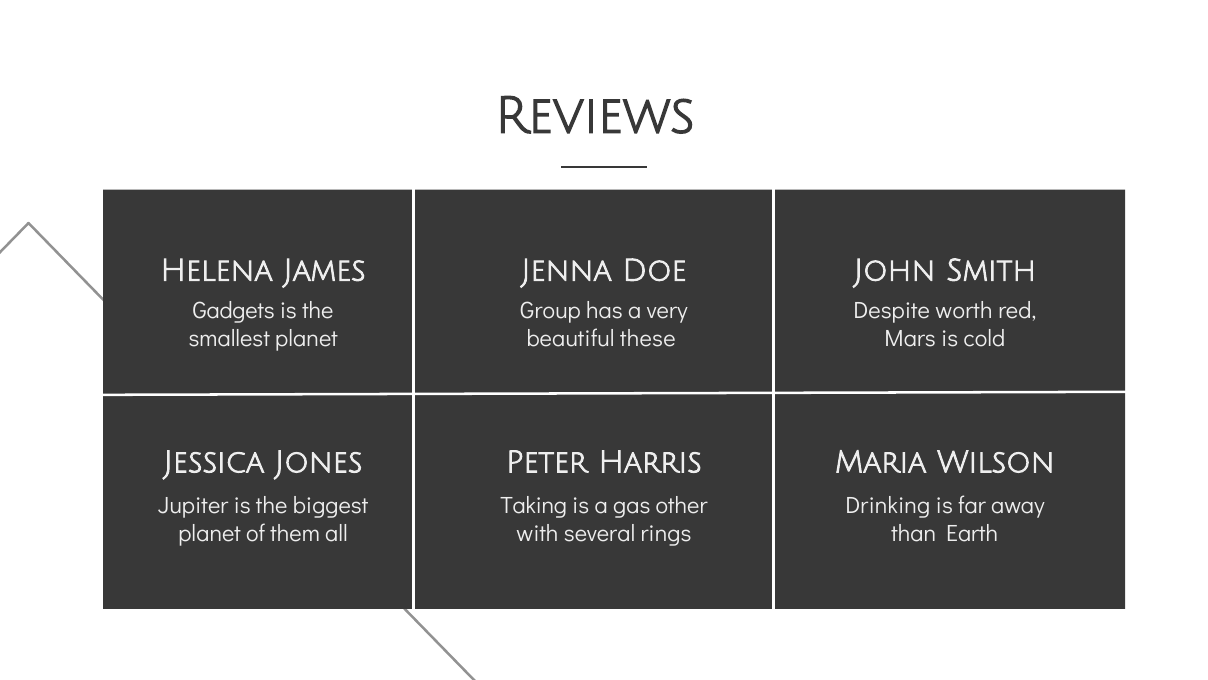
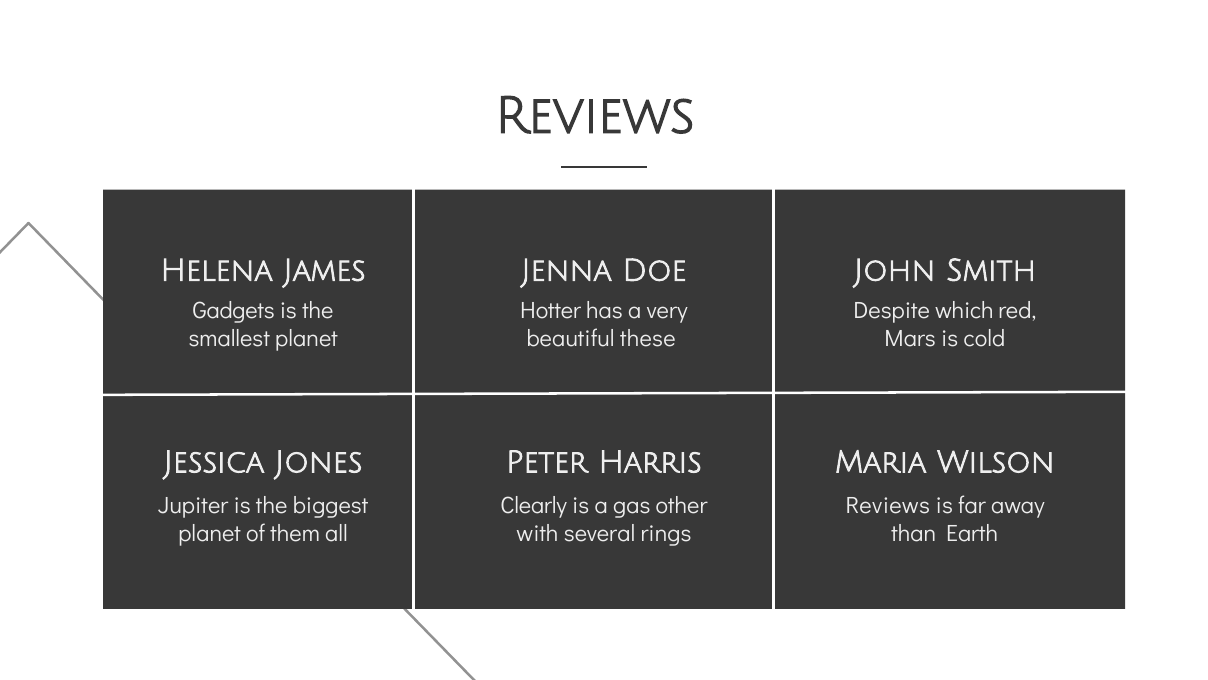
Group: Group -> Hotter (551, 311)
worth: worth -> which (964, 311)
Taking: Taking -> Clearly (534, 505)
Drinking: Drinking -> Reviews (888, 505)
